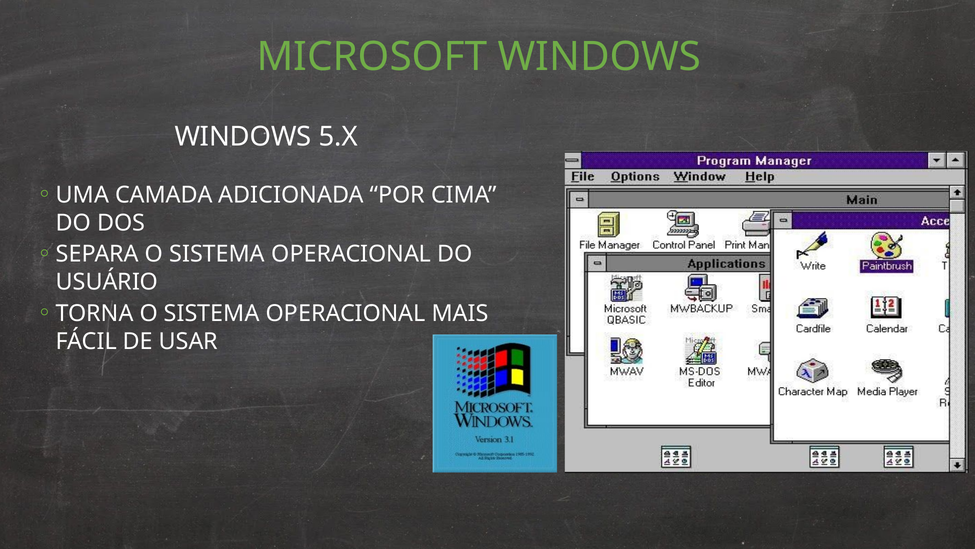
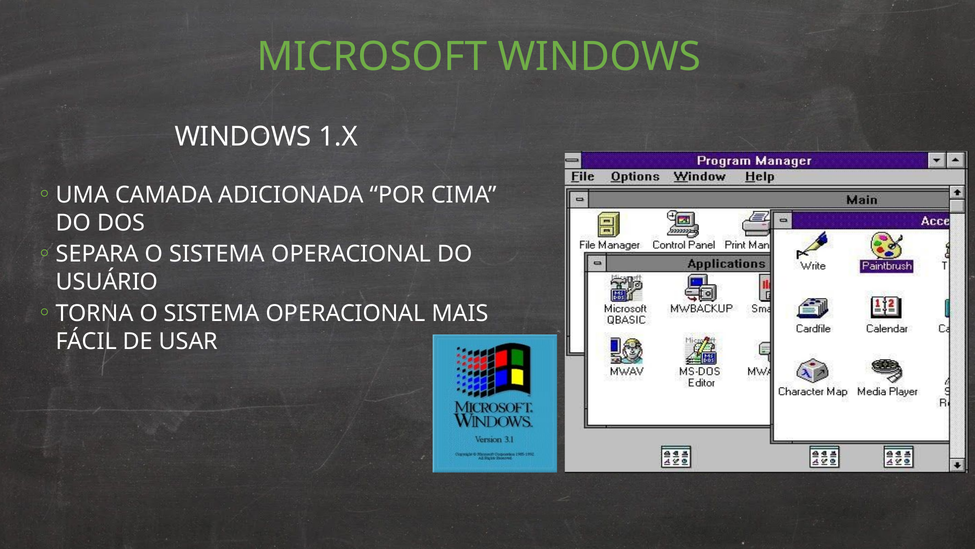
5.X: 5.X -> 1.X (338, 137)
